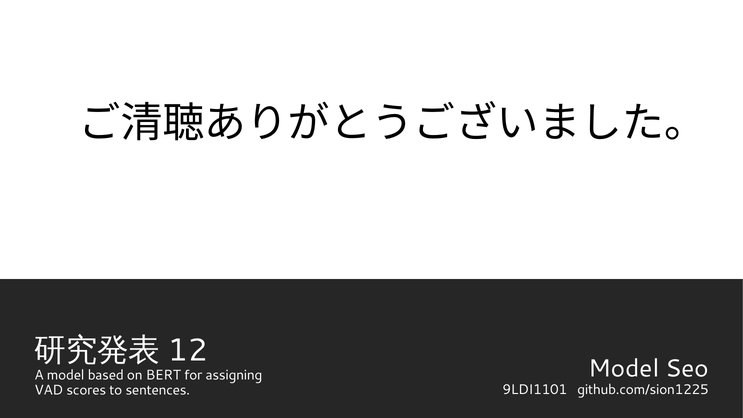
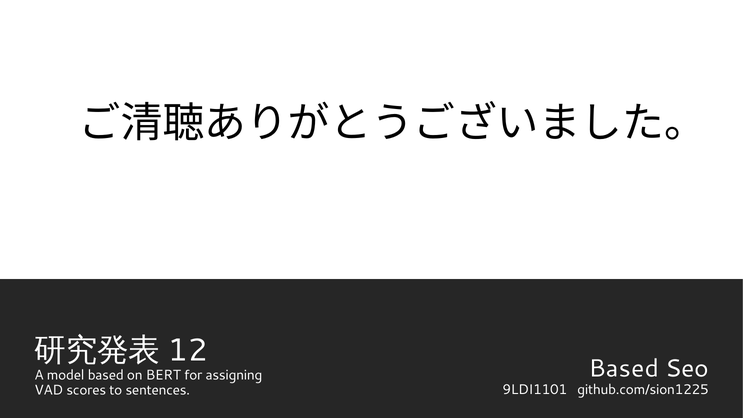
Model: Model -> Based (624, 369)
